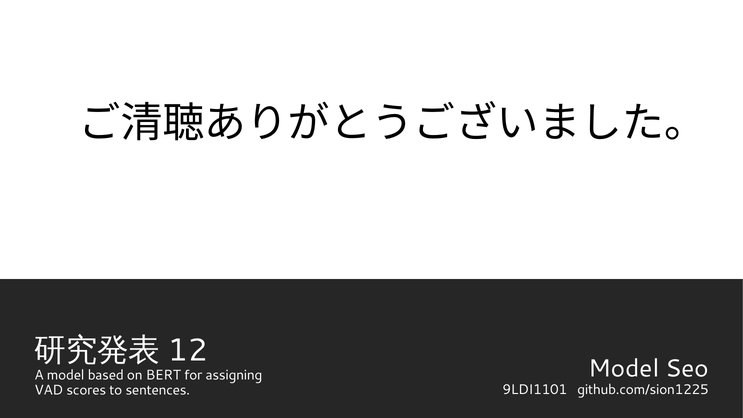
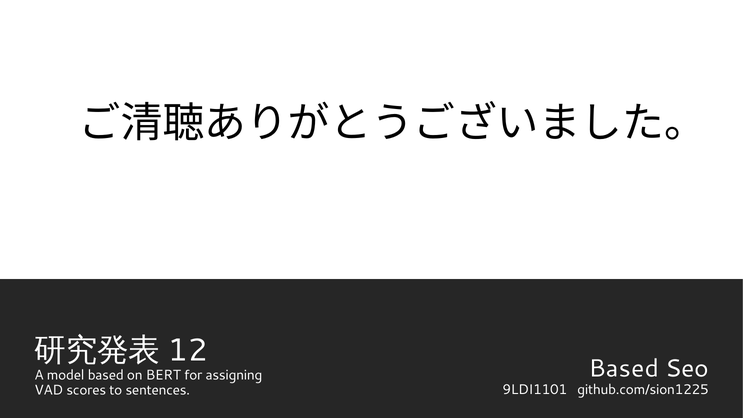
Model: Model -> Based (624, 369)
